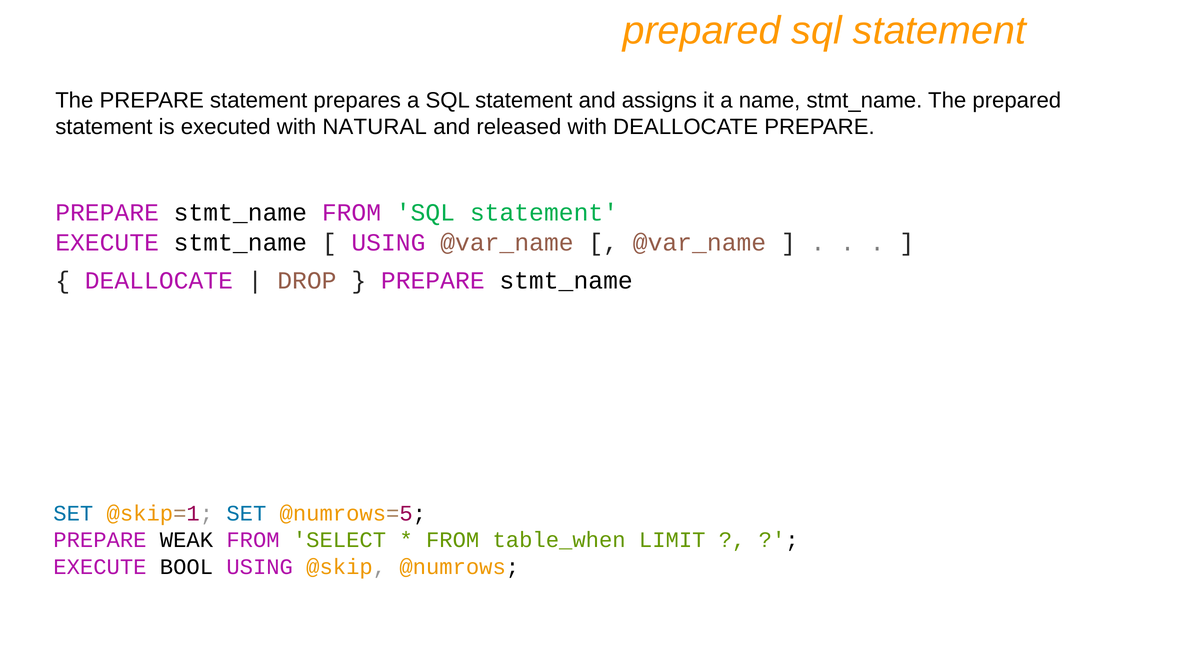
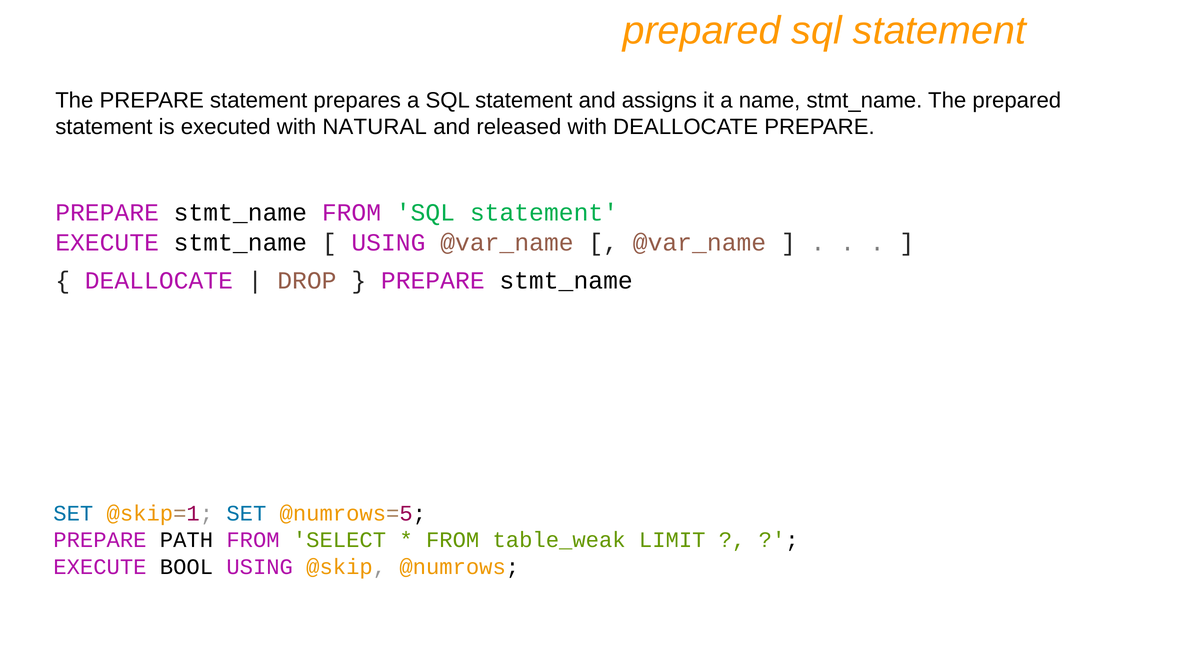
WEAK: WEAK -> PATH (186, 540)
table_when: table_when -> table_weak (559, 540)
